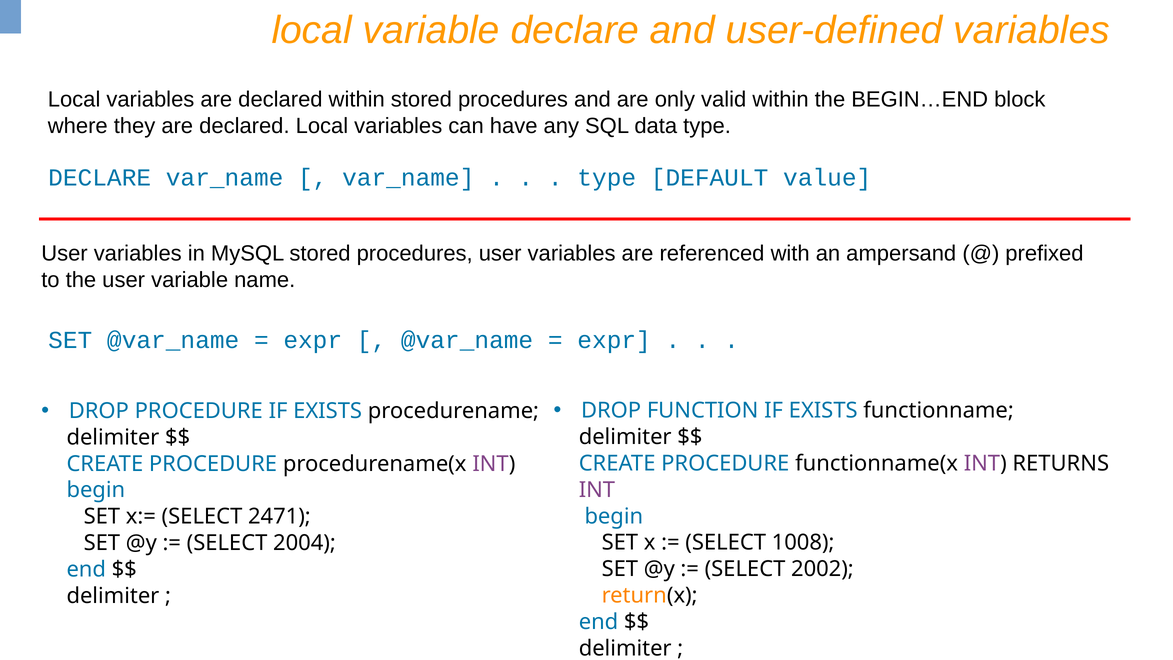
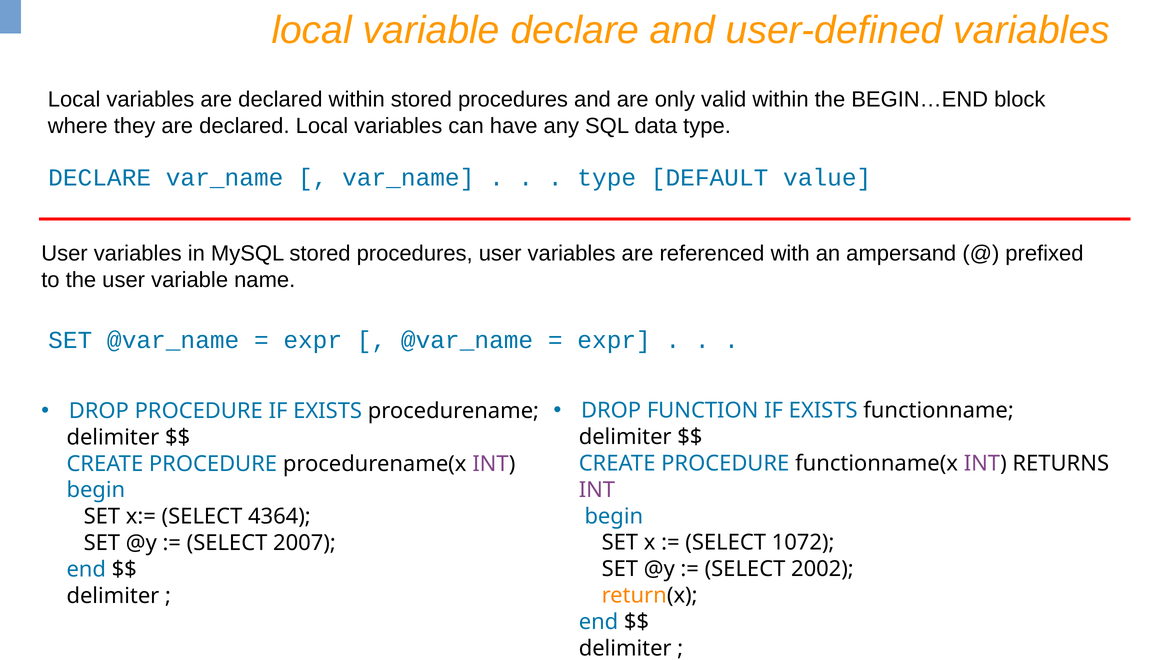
2471: 2471 -> 4364 (279, 516)
1008: 1008 -> 1072 (803, 543)
2004: 2004 -> 2007 (304, 543)
